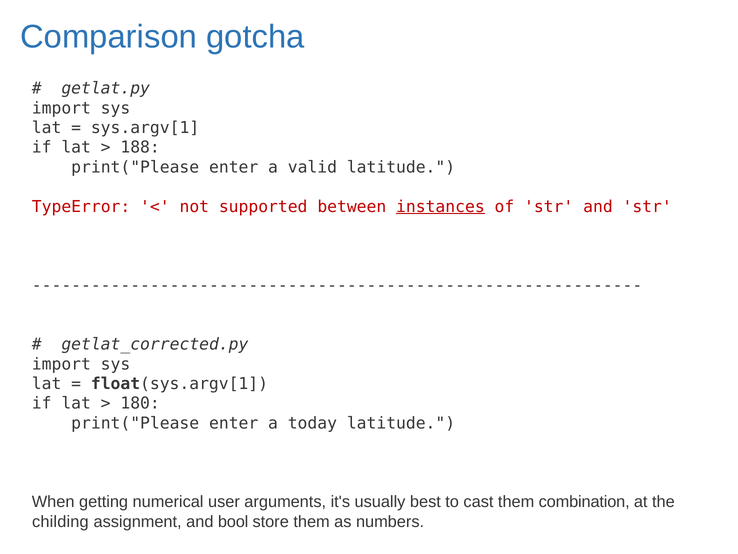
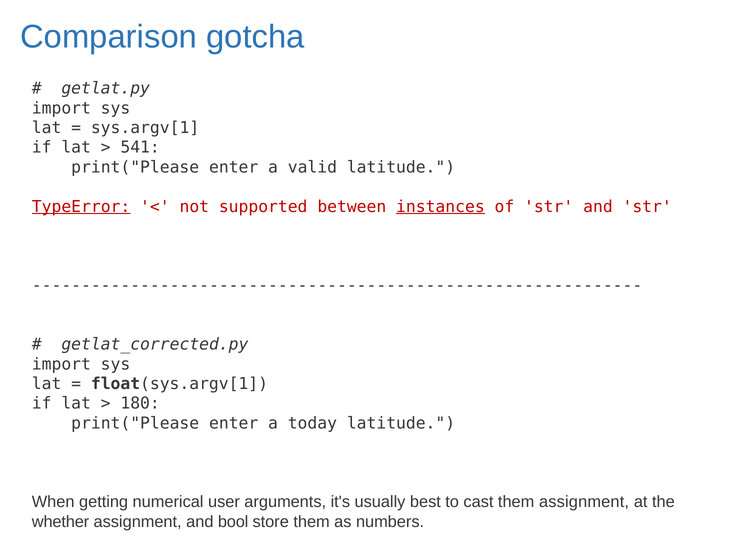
188: 188 -> 541 (140, 147)
TypeError underline: none -> present (81, 206)
them combination: combination -> assignment (584, 501)
childing: childing -> whether (61, 521)
